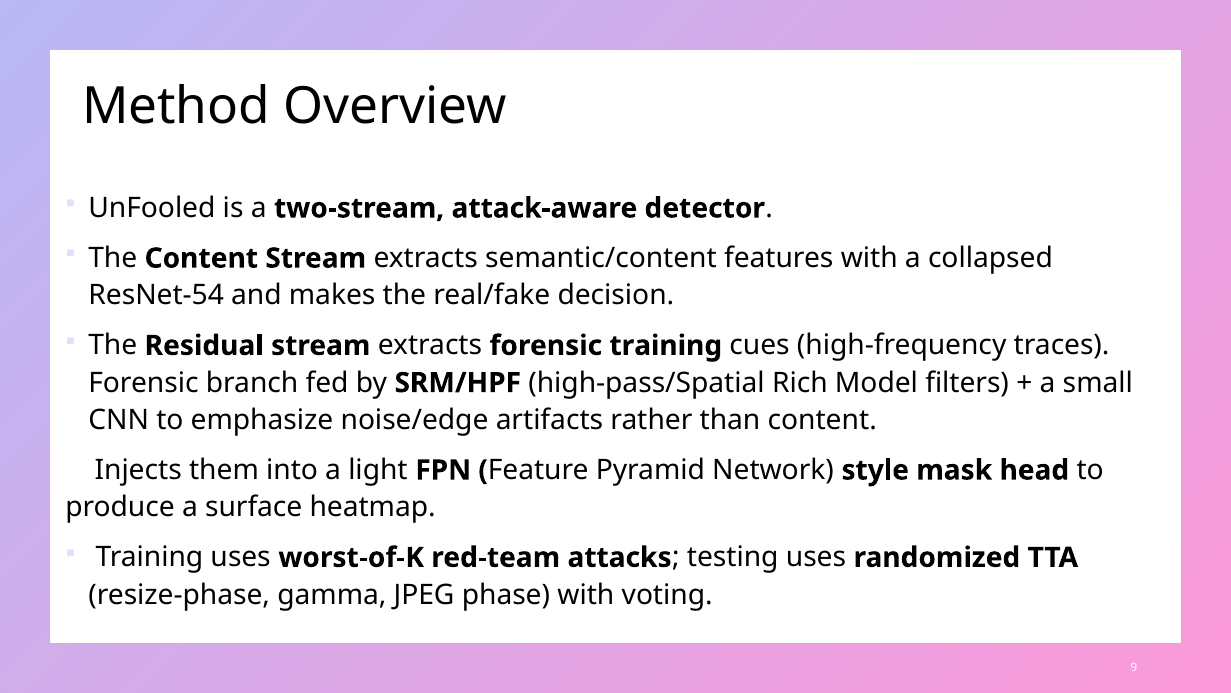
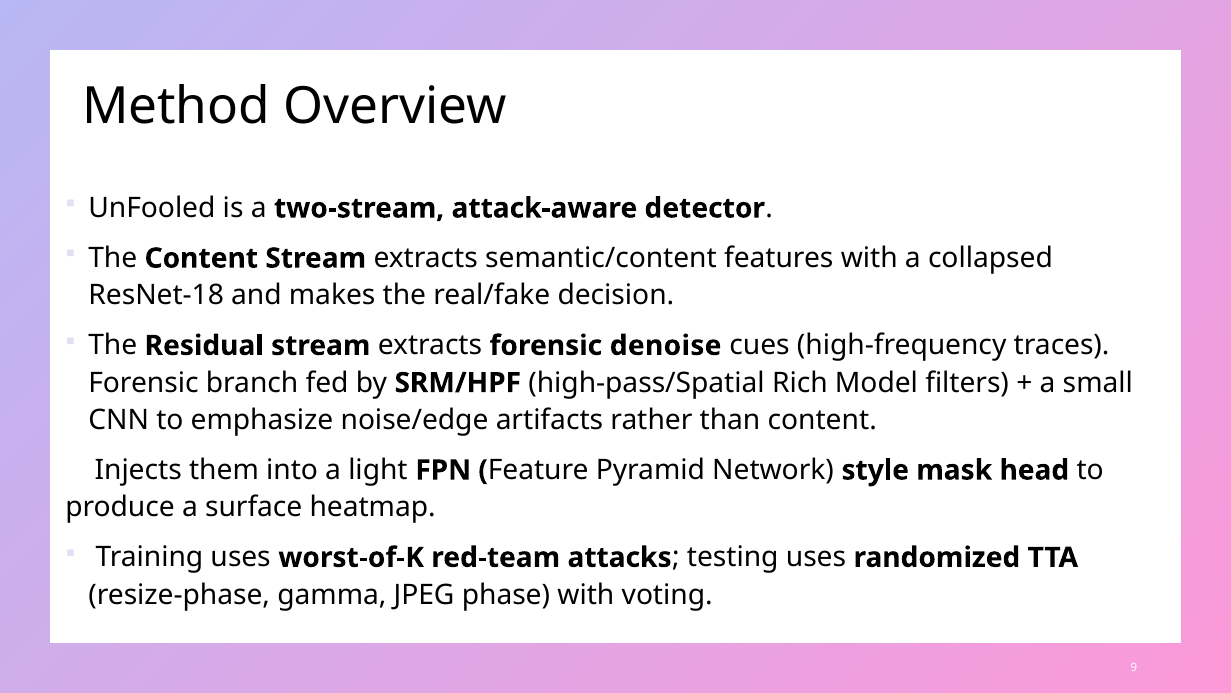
ResNet-54: ResNet-54 -> ResNet-18 (156, 295)
forensic training: training -> denoise (666, 345)
